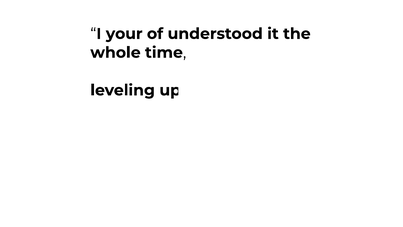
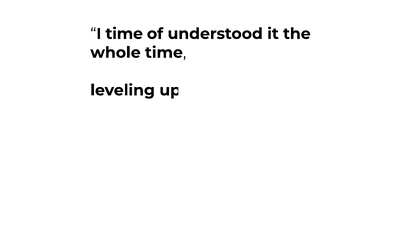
I your: your -> time (124, 34)
